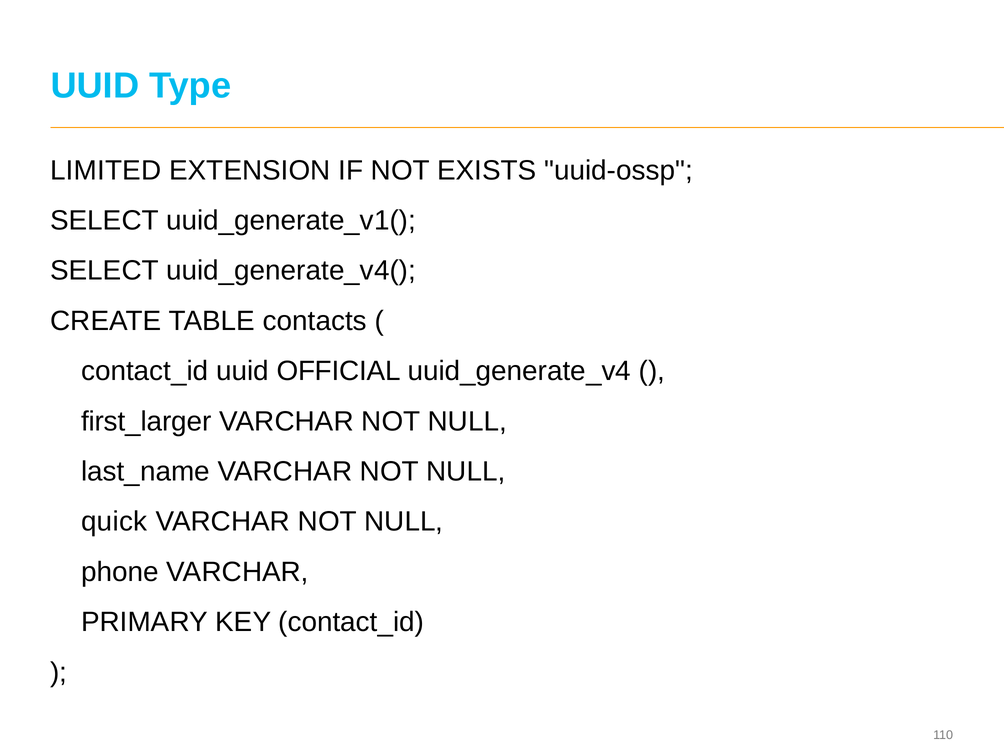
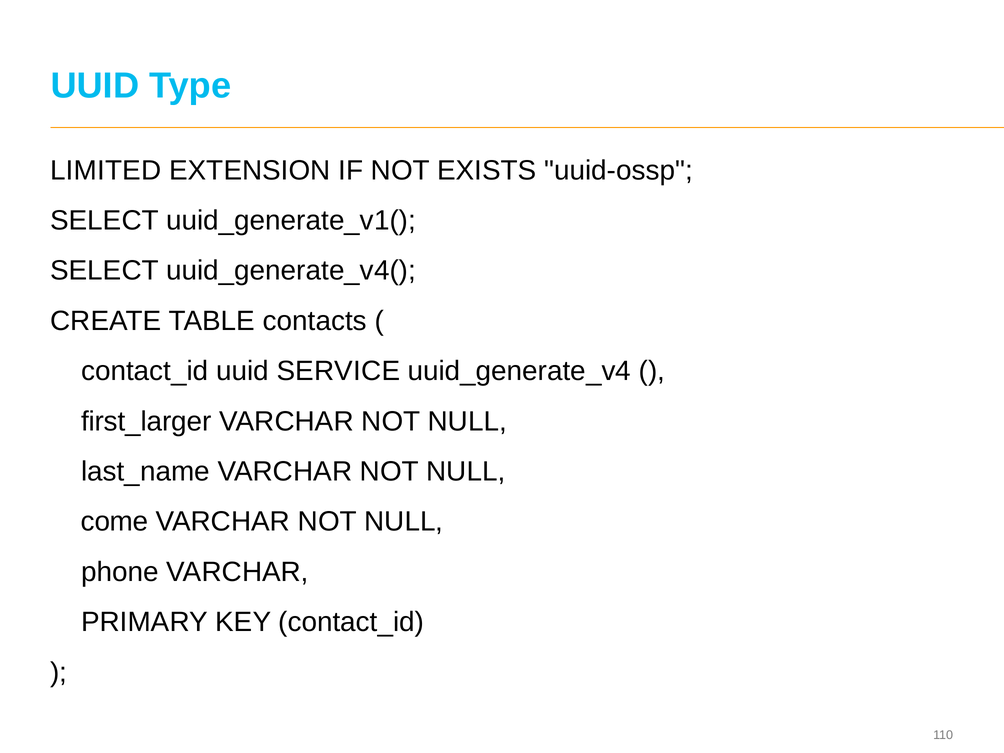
OFFICIAL: OFFICIAL -> SERVICE (338, 371)
quick: quick -> come (115, 522)
